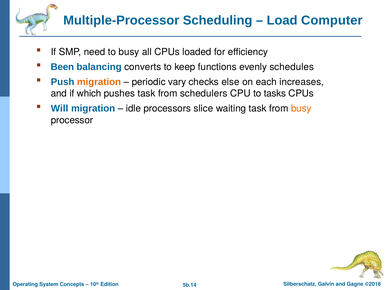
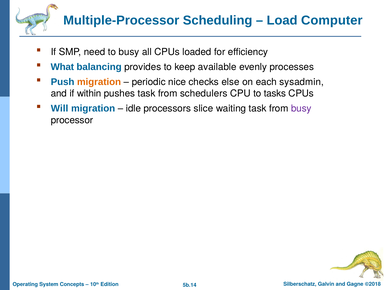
Been: Been -> What (62, 67)
converts: converts -> provides (143, 67)
functions: functions -> available (217, 67)
schedules: schedules -> processes (292, 67)
vary: vary -> nice (177, 82)
increases: increases -> sysadmin (302, 82)
which: which -> within (89, 94)
busy colour: orange -> purple (301, 109)
